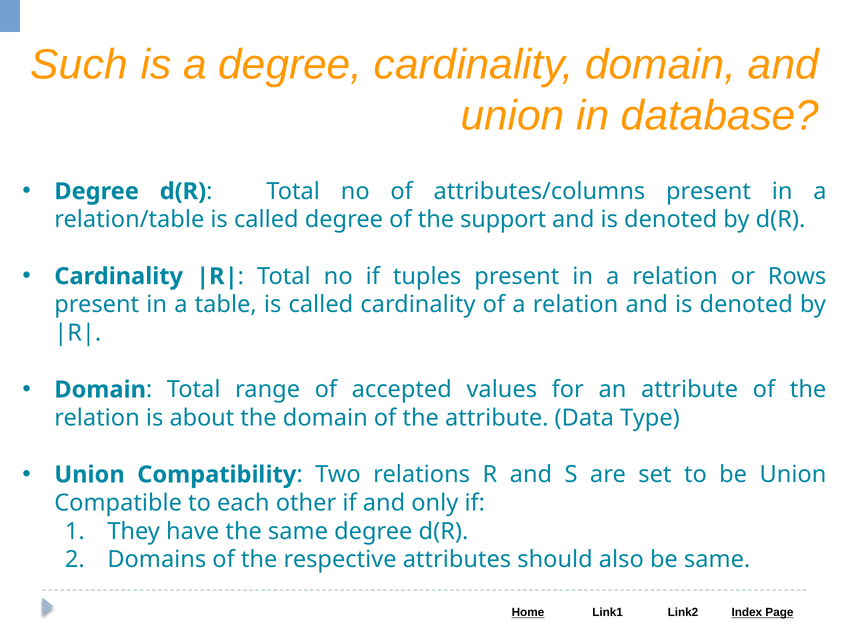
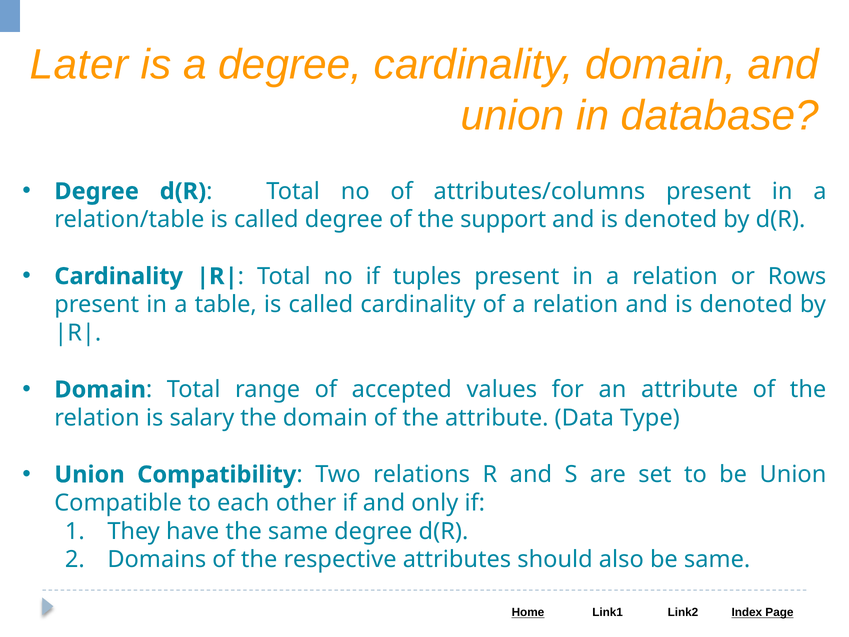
Such: Such -> Later (79, 65)
about: about -> salary (202, 418)
